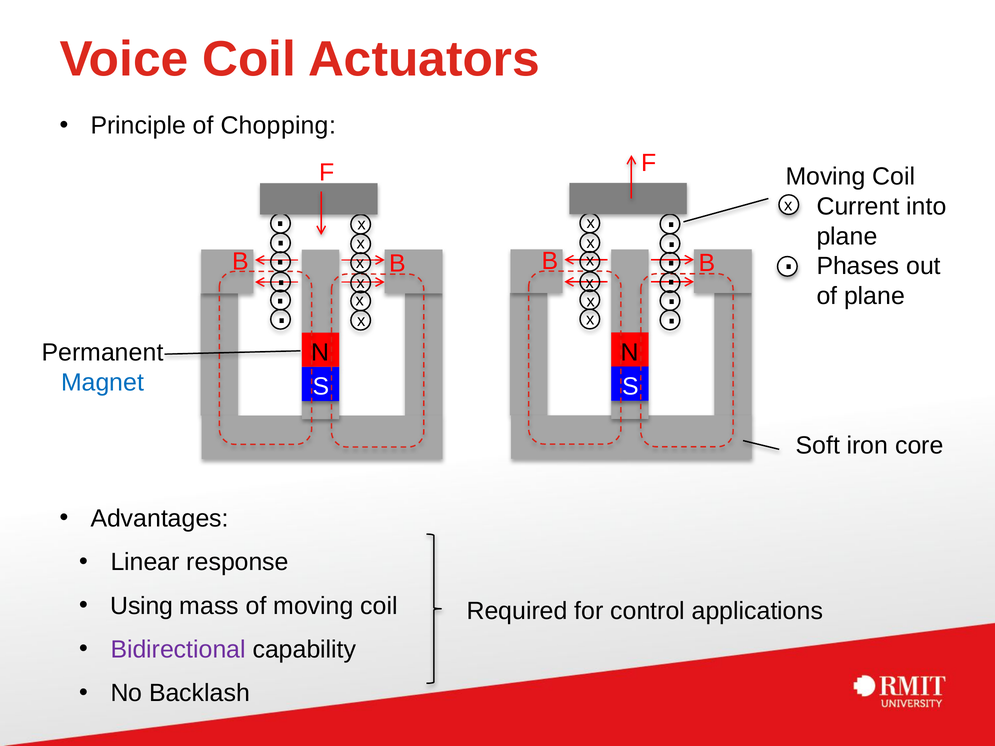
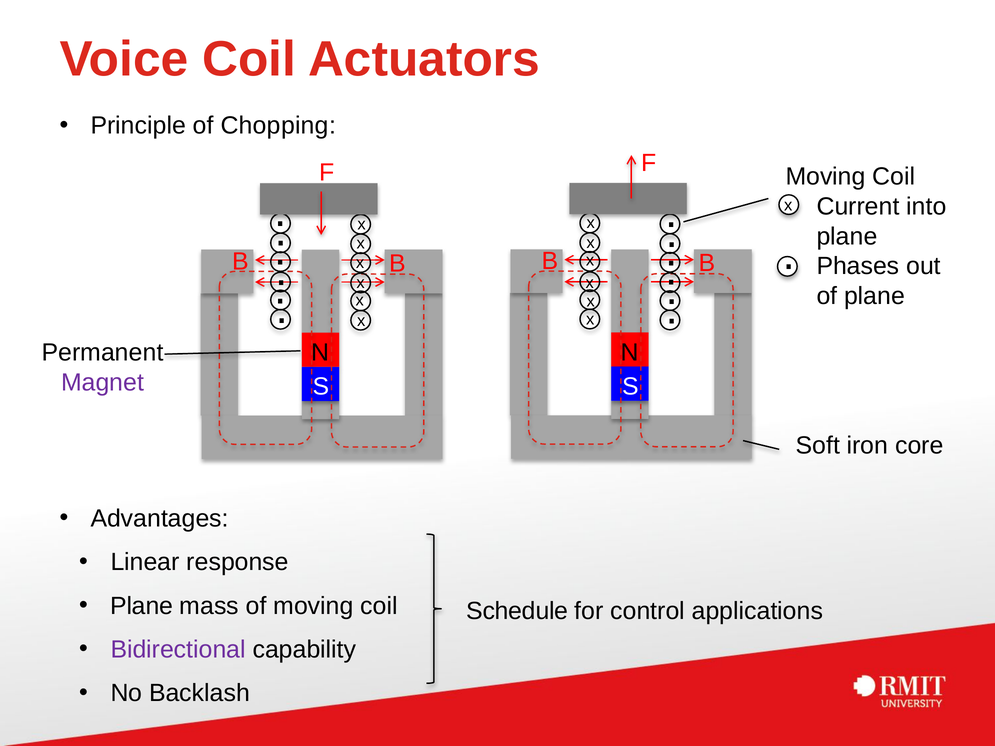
Magnet colour: blue -> purple (103, 383)
Using: Using -> Plane (142, 606)
Required: Required -> Schedule (517, 611)
